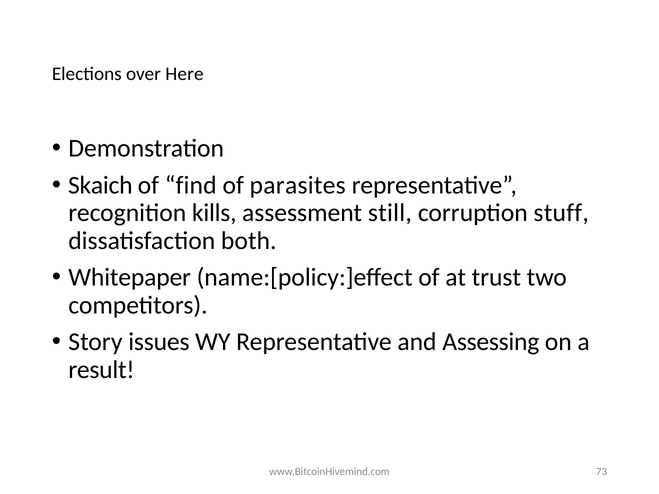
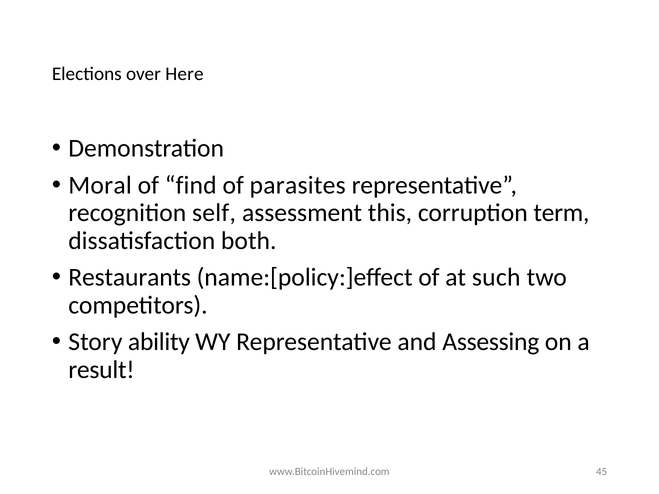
Skaich: Skaich -> Moral (100, 185)
kills: kills -> self (214, 213)
still: still -> this (390, 213)
stuff: stuff -> term (561, 213)
Whitepaper: Whitepaper -> Restaurants (130, 278)
trust: trust -> such (496, 278)
issues: issues -> ability (159, 342)
73: 73 -> 45 (602, 472)
